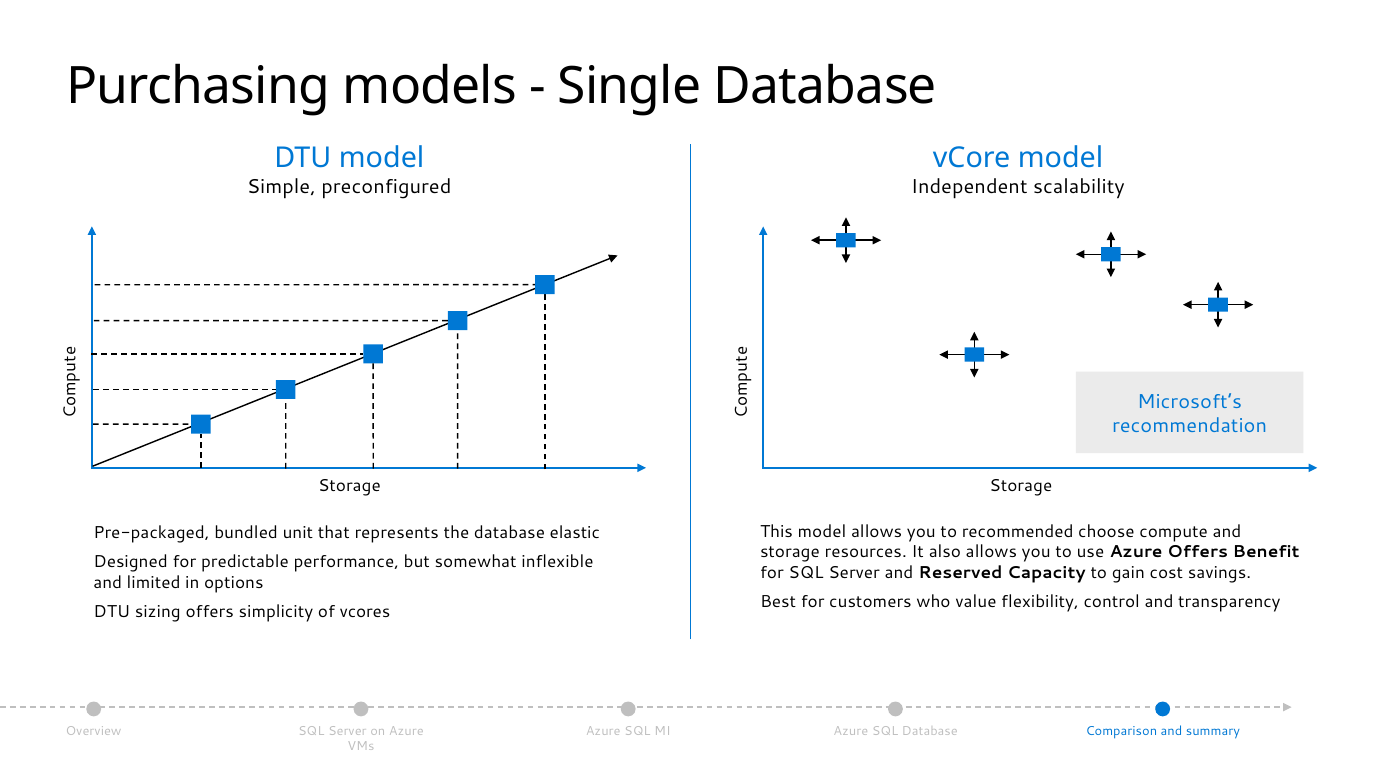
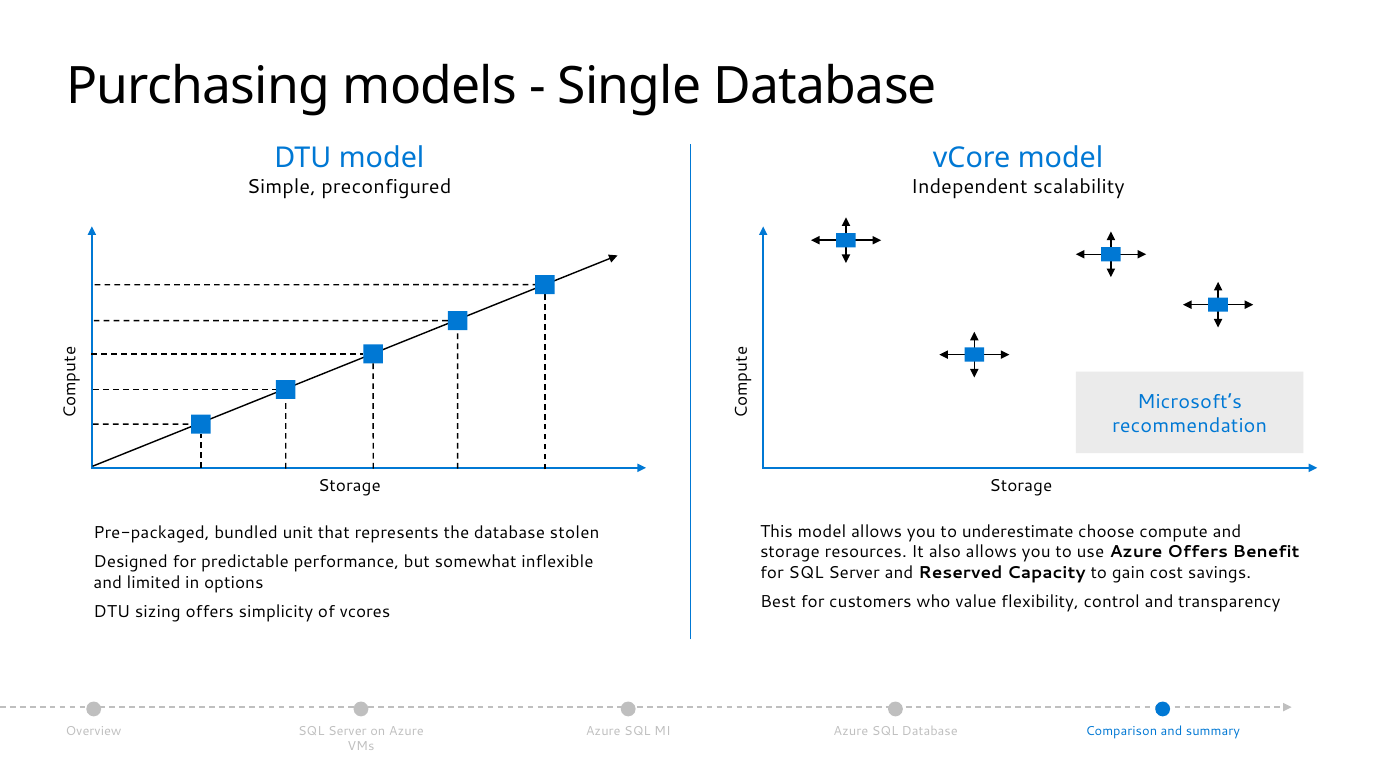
recommended: recommended -> underestimate (1018, 531)
elastic: elastic -> stolen (575, 533)
